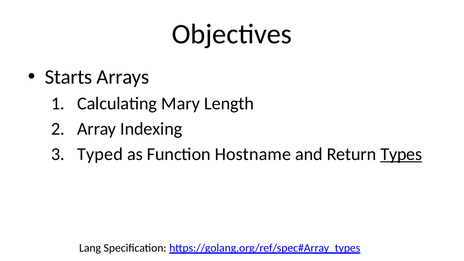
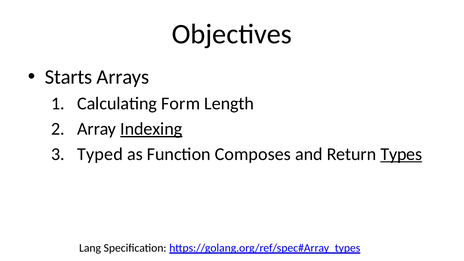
Mary: Mary -> Form (181, 104)
Indexing underline: none -> present (151, 129)
Hostname: Hostname -> Composes (253, 154)
